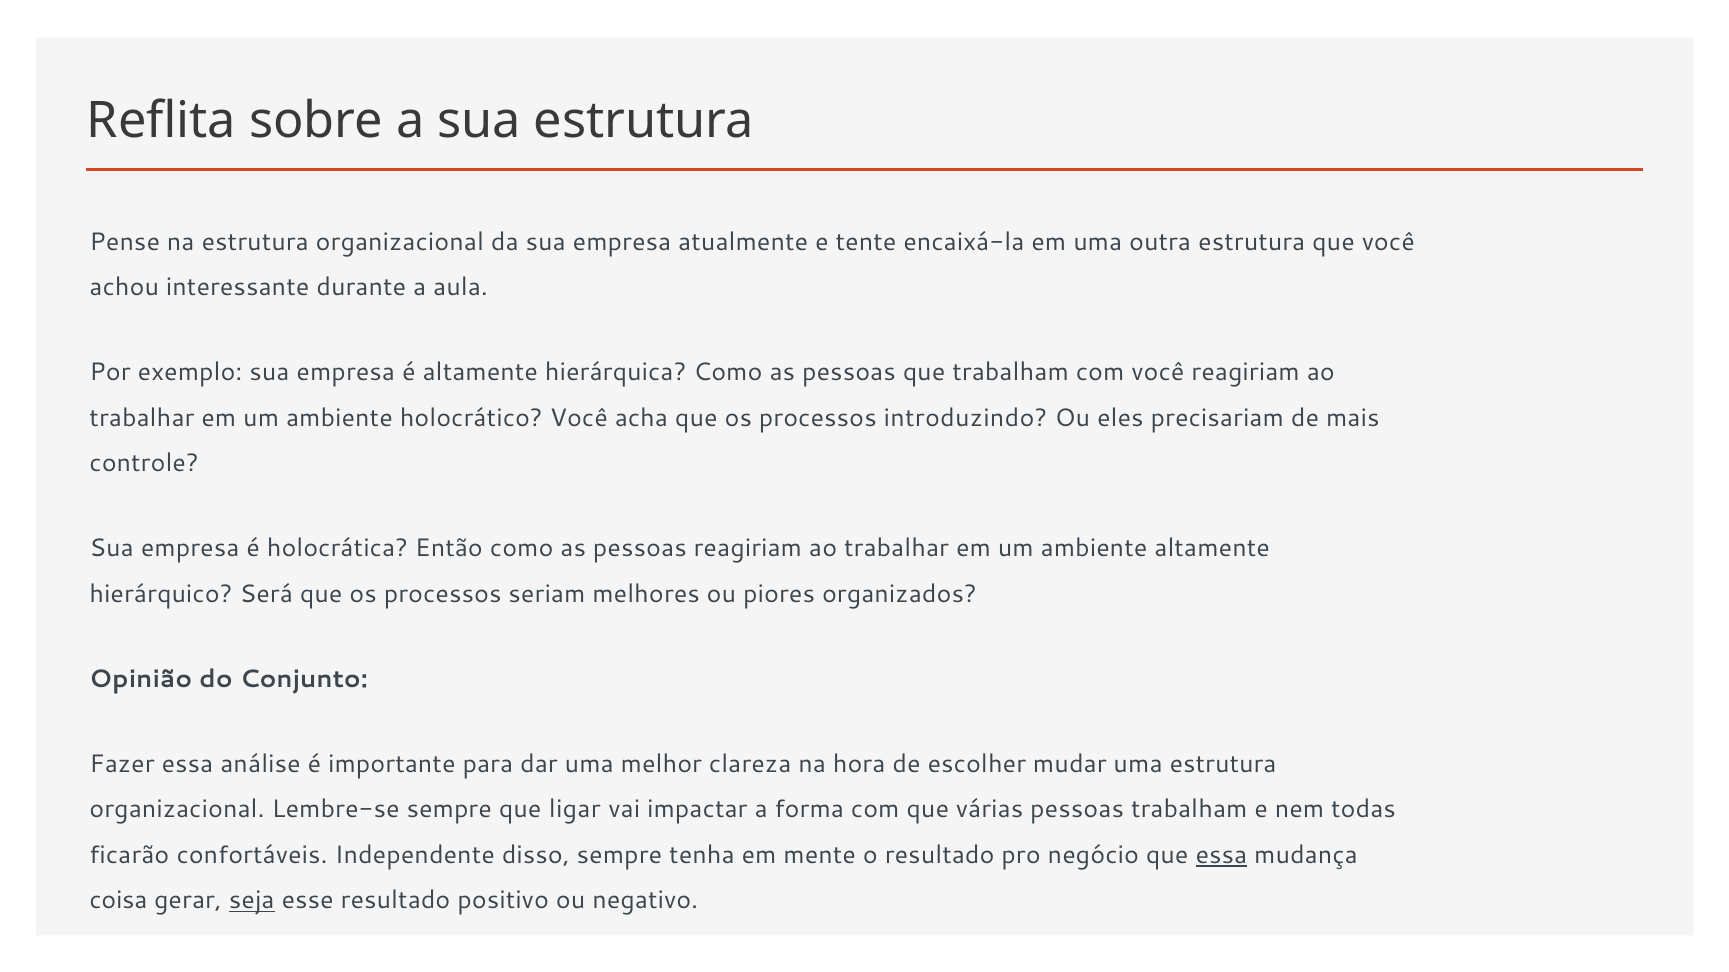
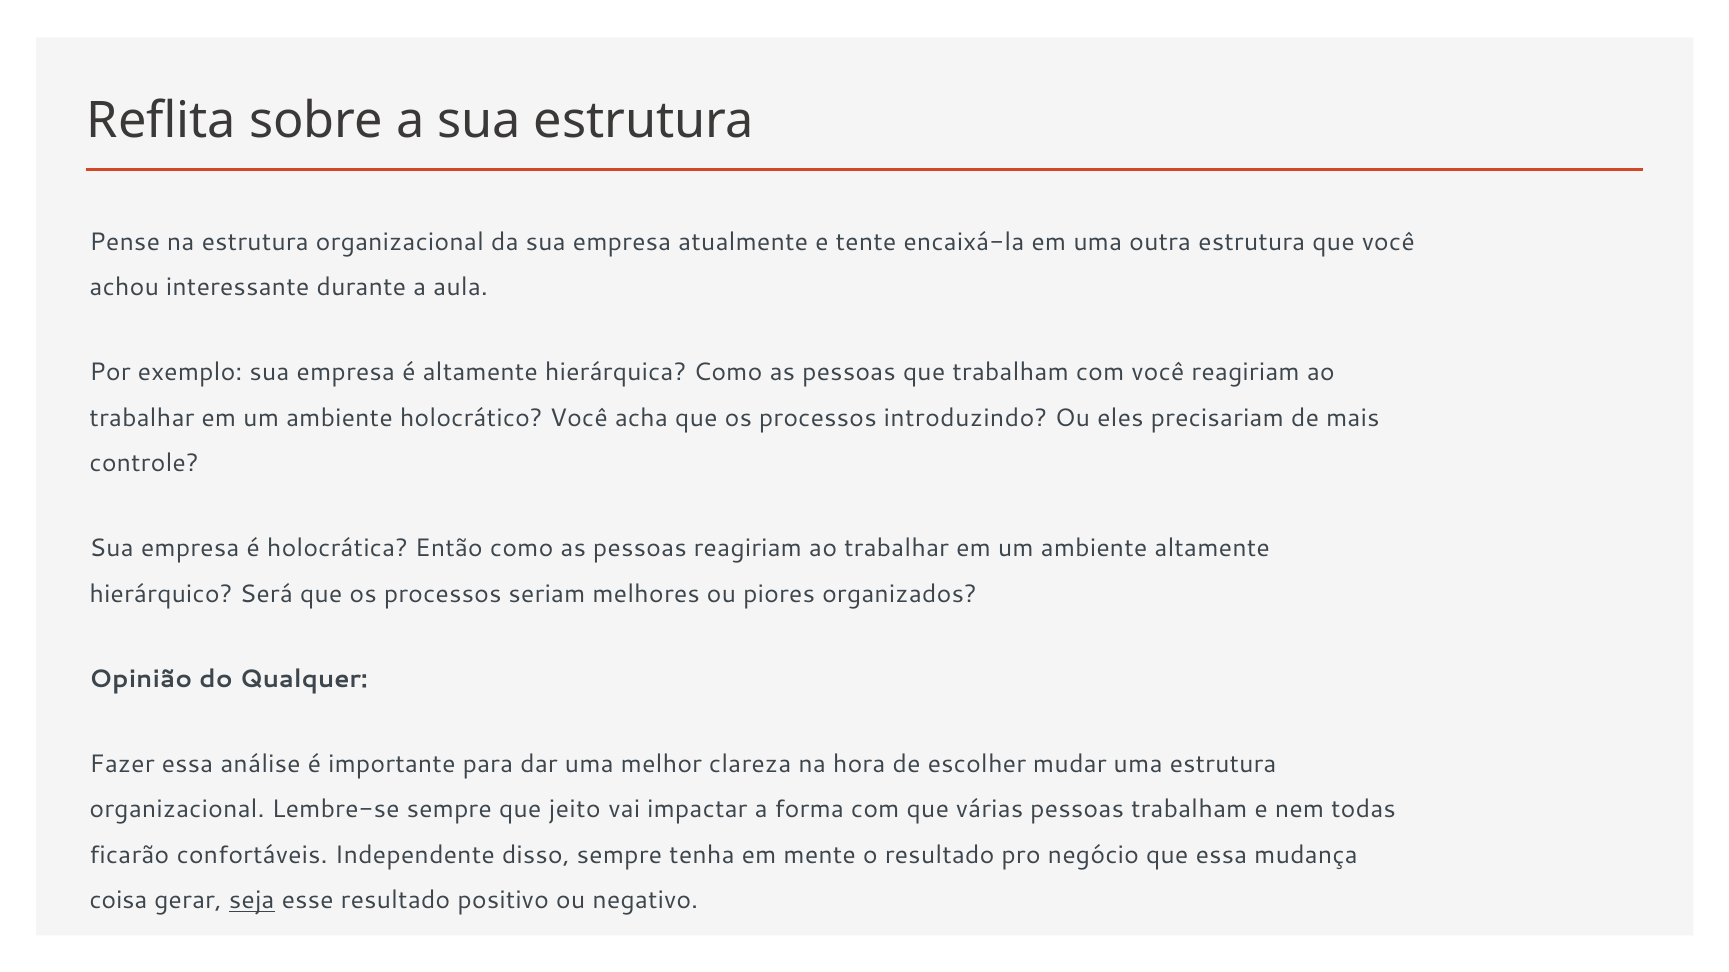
Conjunto: Conjunto -> Qualquer (304, 679)
ligar: ligar -> jeito (575, 810)
essa underline: present -> none (1221, 856)
